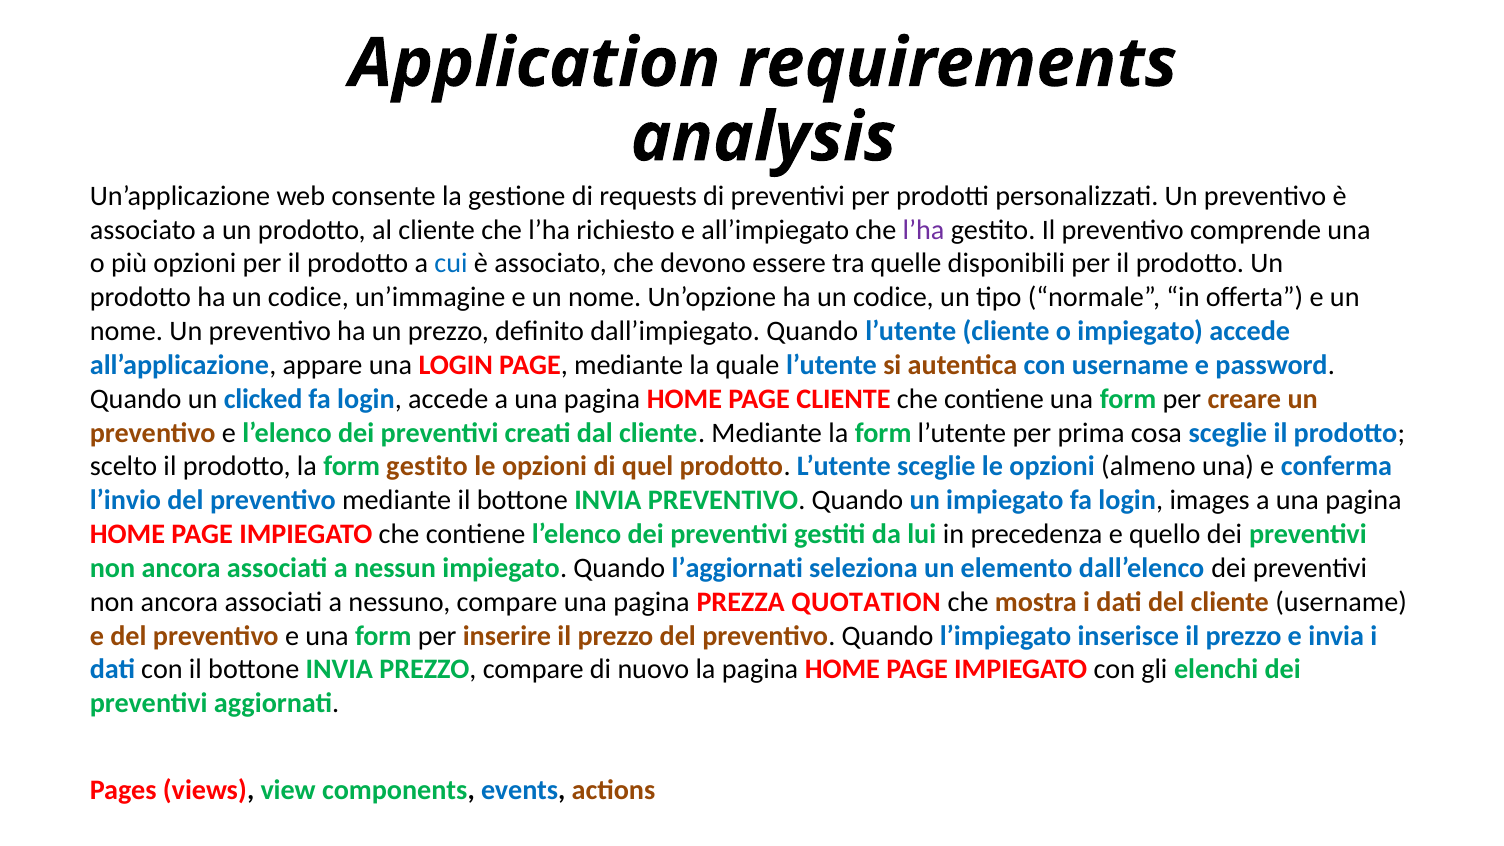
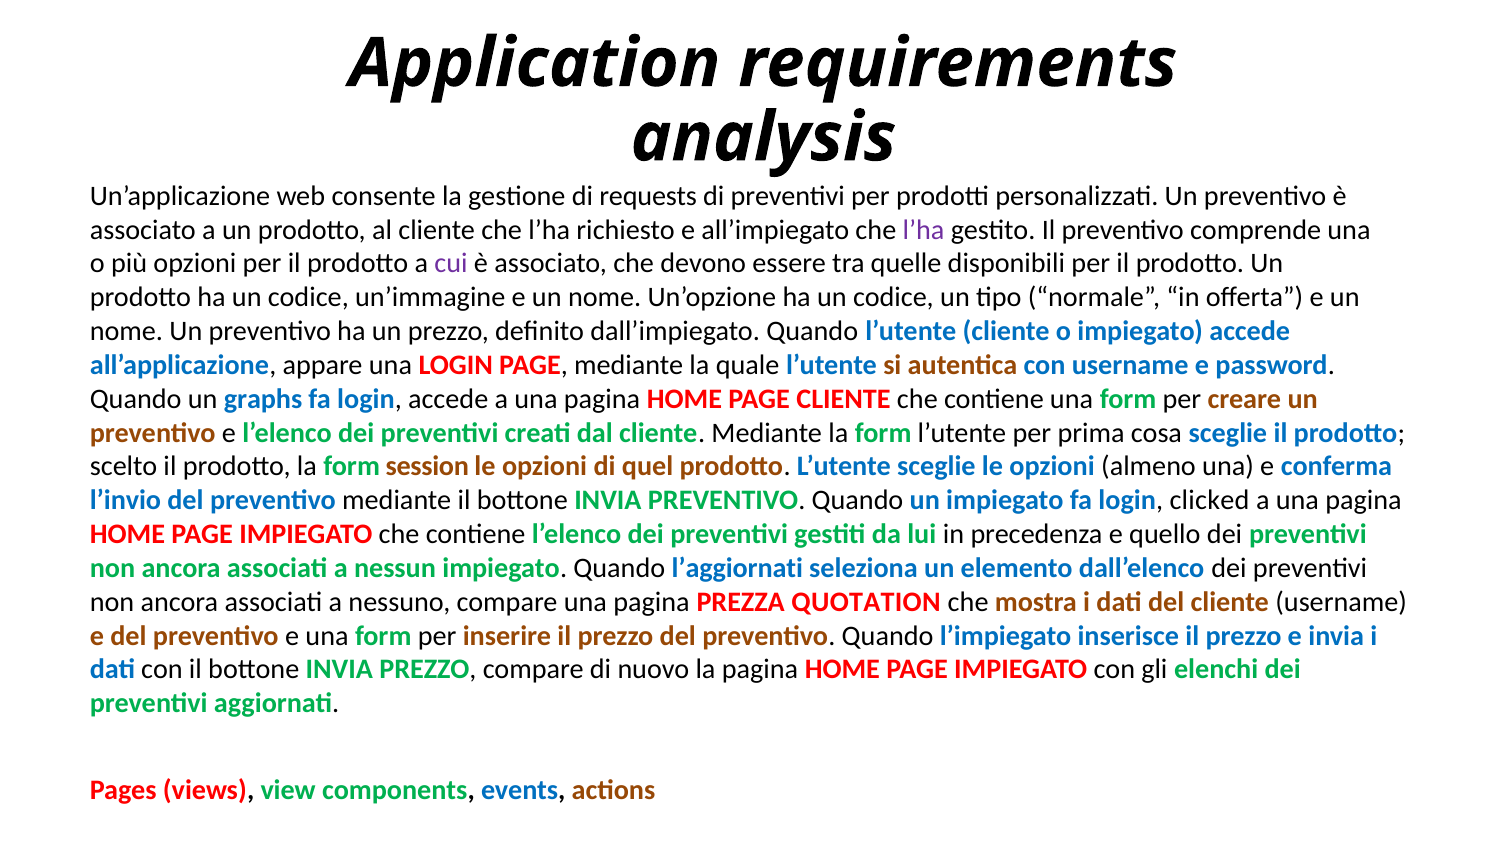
cui colour: blue -> purple (451, 264)
clicked: clicked -> graphs (263, 399)
form gestito: gestito -> session (427, 467)
images: images -> clicked (1209, 500)
